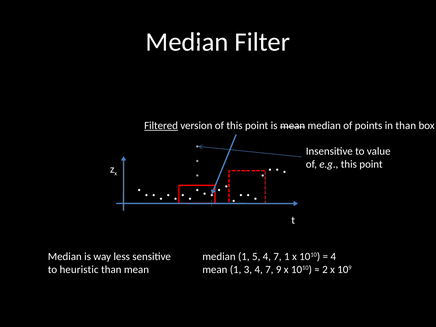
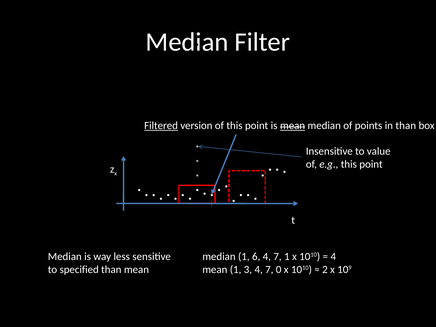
mean underline: none -> present (293, 126)
5: 5 -> 6 (256, 256)
heuristic: heuristic -> specified (79, 270)
9: 9 -> 0 (279, 270)
